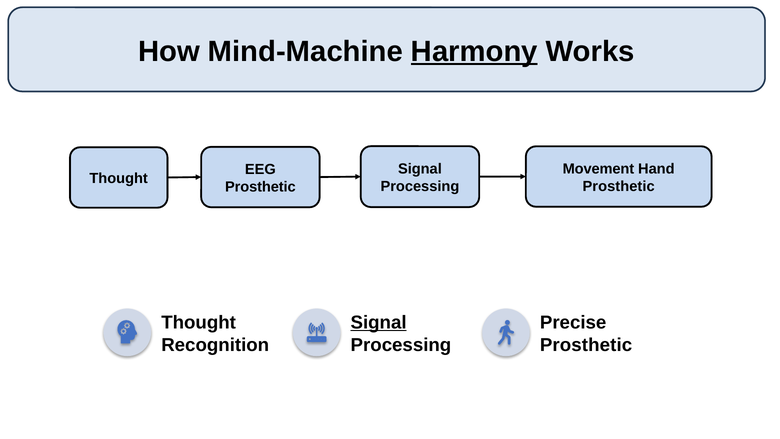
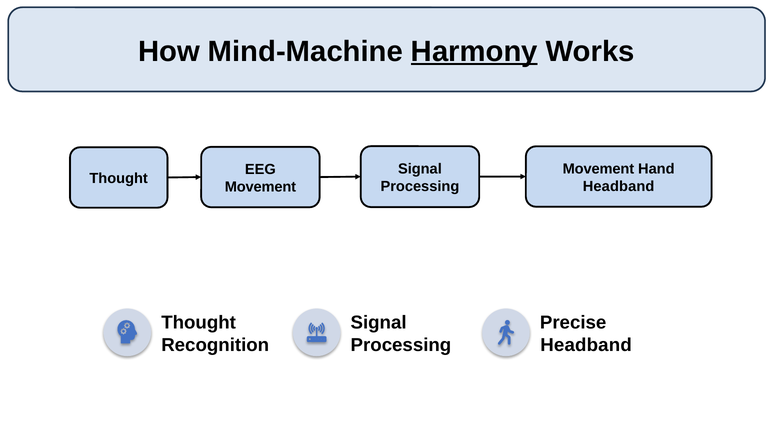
Prosthetic: Prosthetic -> Headband (619, 186)
Prosthetic: Prosthetic -> Movement (260, 187)
Signal underline: present -> none (379, 322)
Prosthetic: Prosthetic -> Headband (586, 345)
